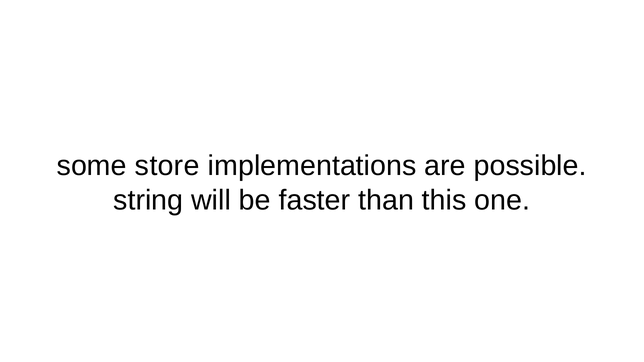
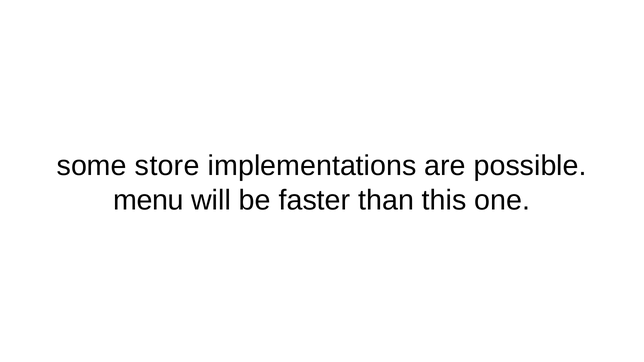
string: string -> menu (148, 200)
